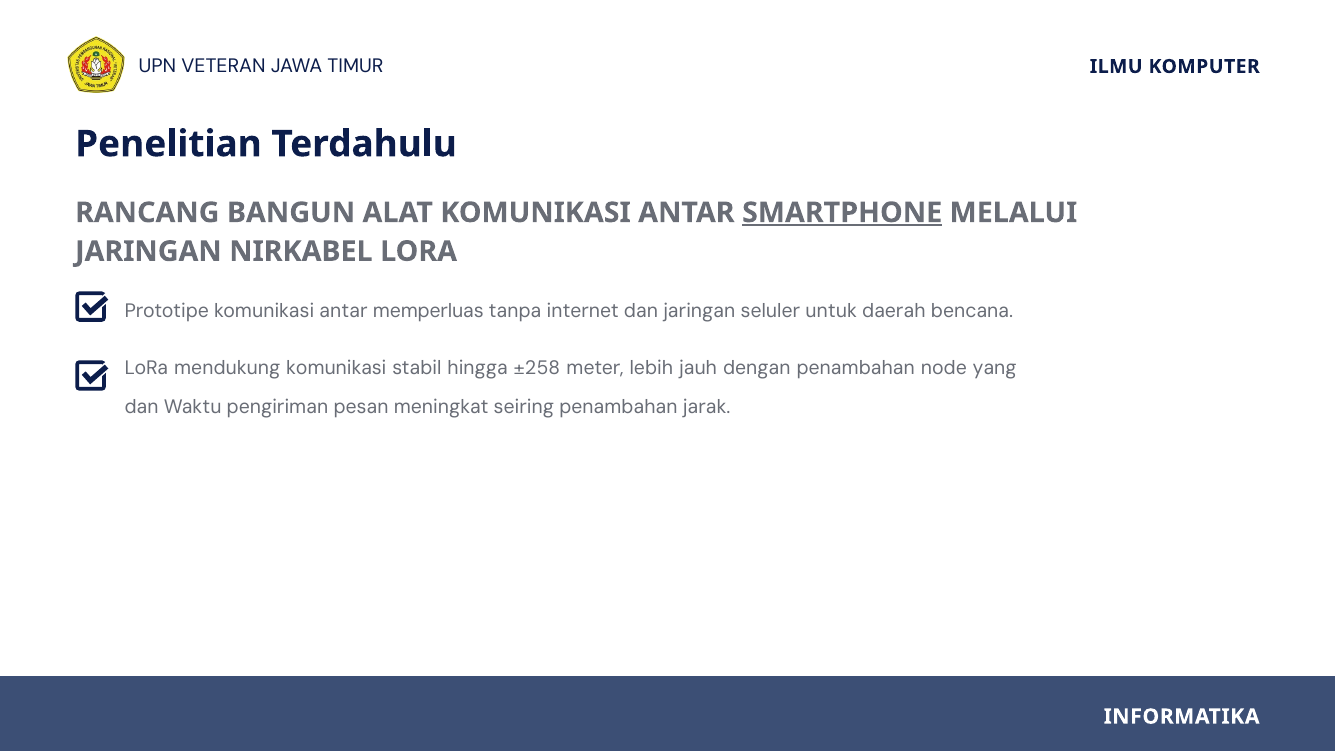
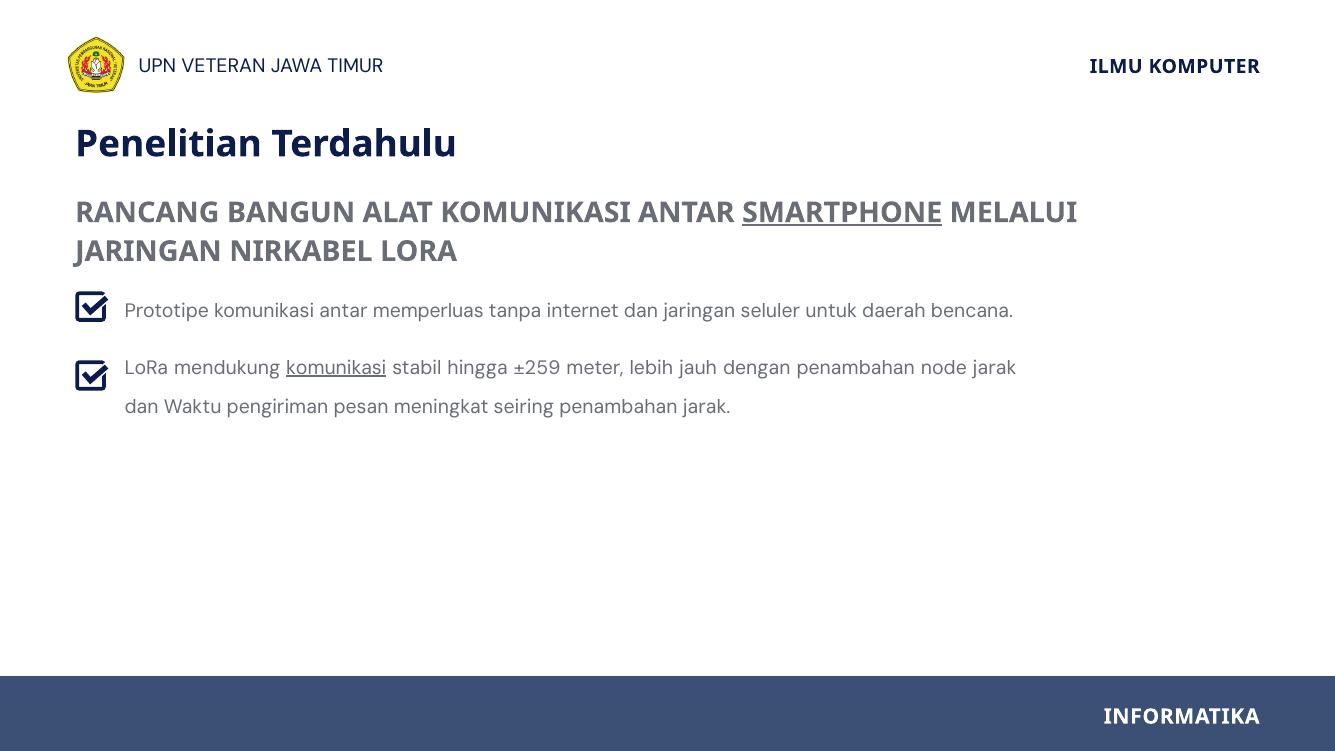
komunikasi underline: none -> present (336, 368)
±258: ±258 -> ±259 (537, 368)
node yang: yang -> jarak (995, 368)
